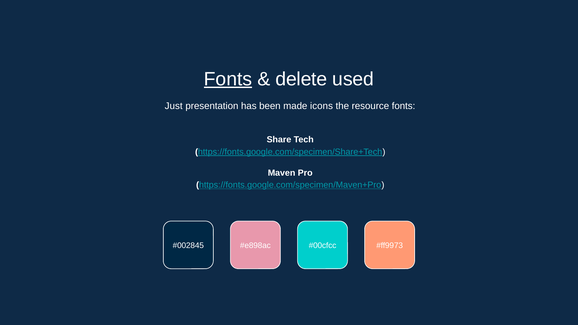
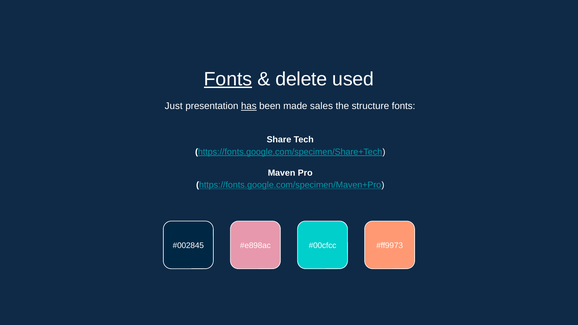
has underline: none -> present (249, 106)
icons: icons -> sales (321, 106)
resource: resource -> structure (370, 106)
